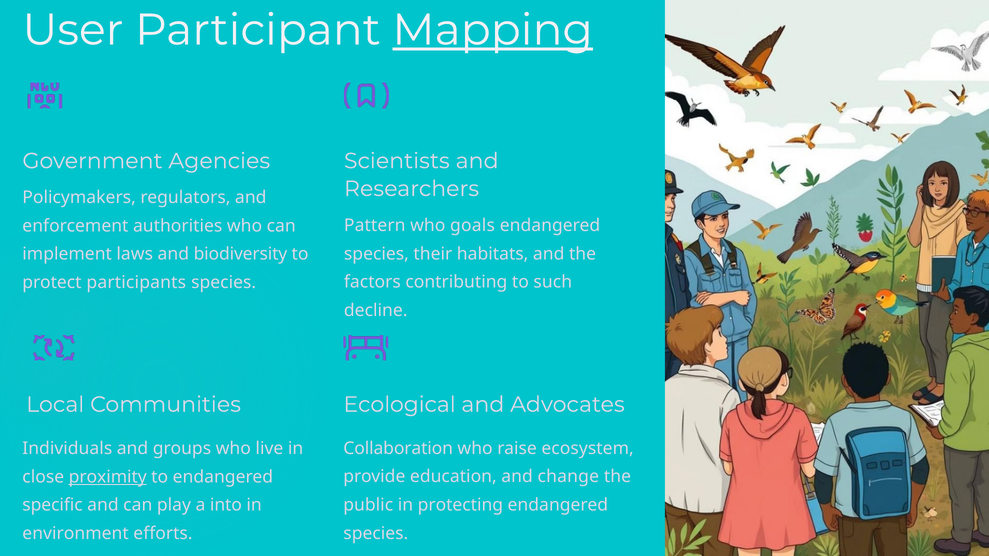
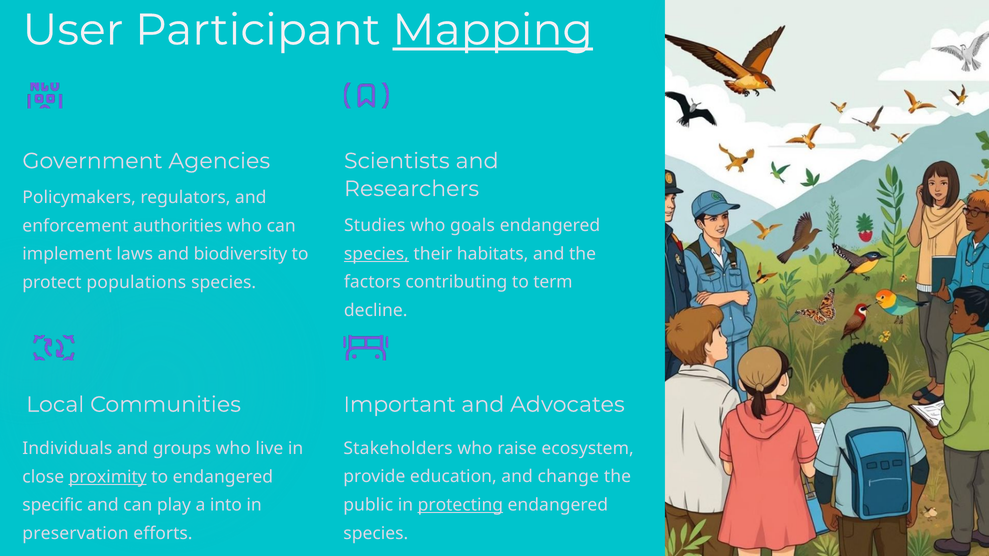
Pattern: Pattern -> Studies (375, 226)
species underline: none -> present (376, 254)
such: such -> term (553, 282)
participants: participants -> populations (136, 283)
Ecological: Ecological -> Important (400, 405)
Collaboration: Collaboration -> Stakeholders (398, 449)
protecting underline: none -> present (460, 505)
environment: environment -> preservation (75, 534)
